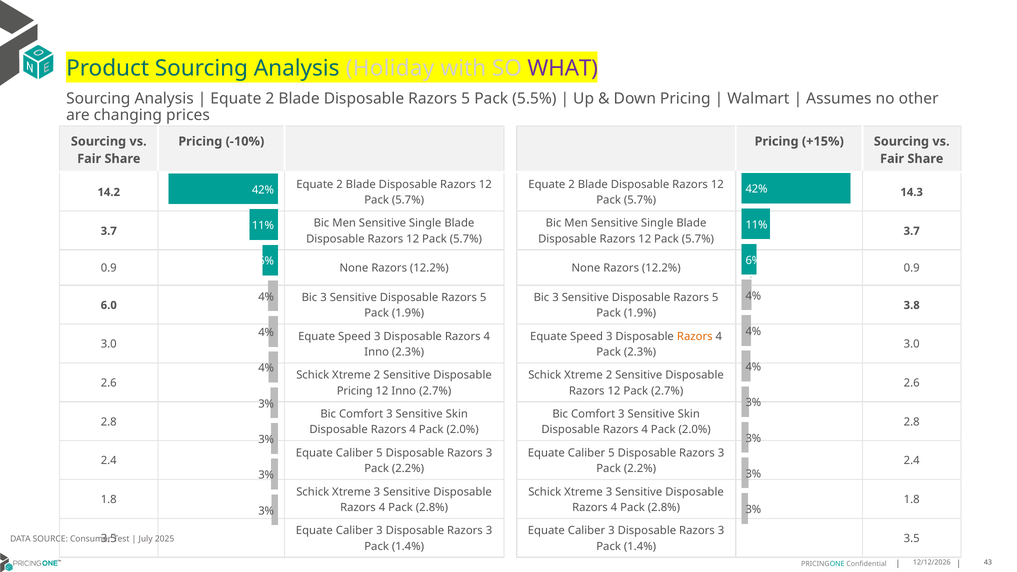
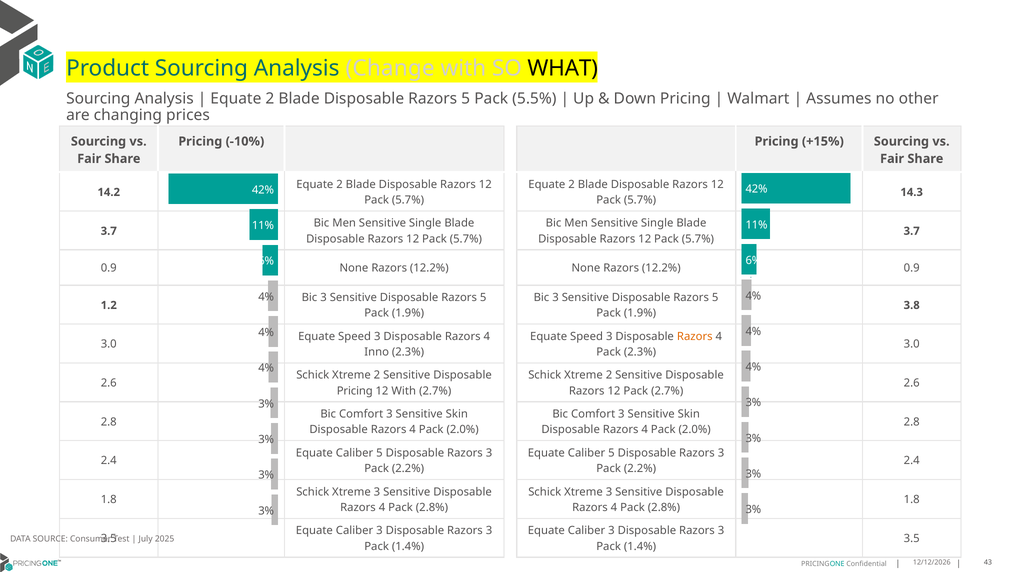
Holiday: Holiday -> Change (390, 68)
WHAT colour: purple -> black (563, 68)
6.0: 6.0 -> 1.2 (109, 305)
12 Inno: Inno -> With (404, 391)
